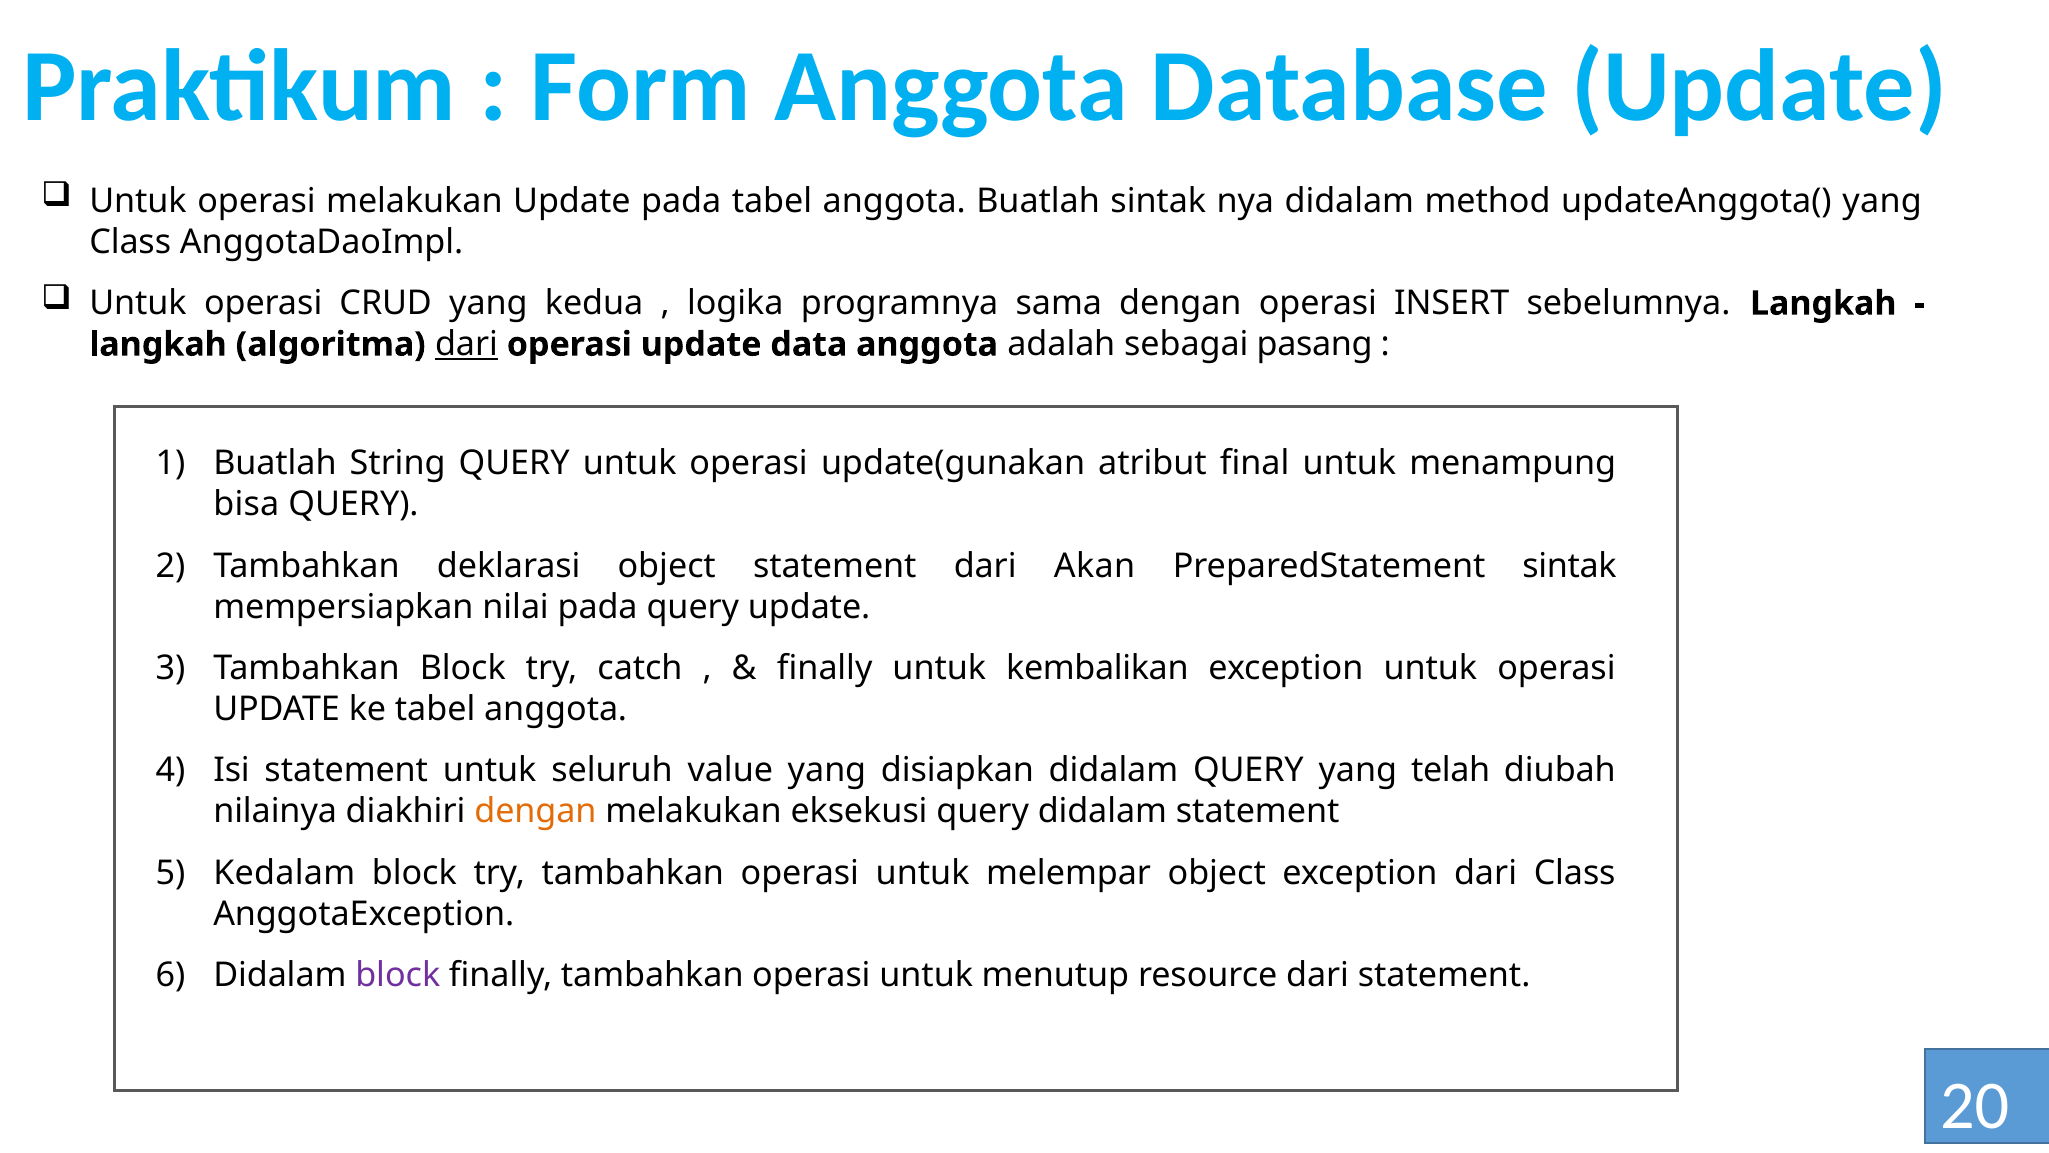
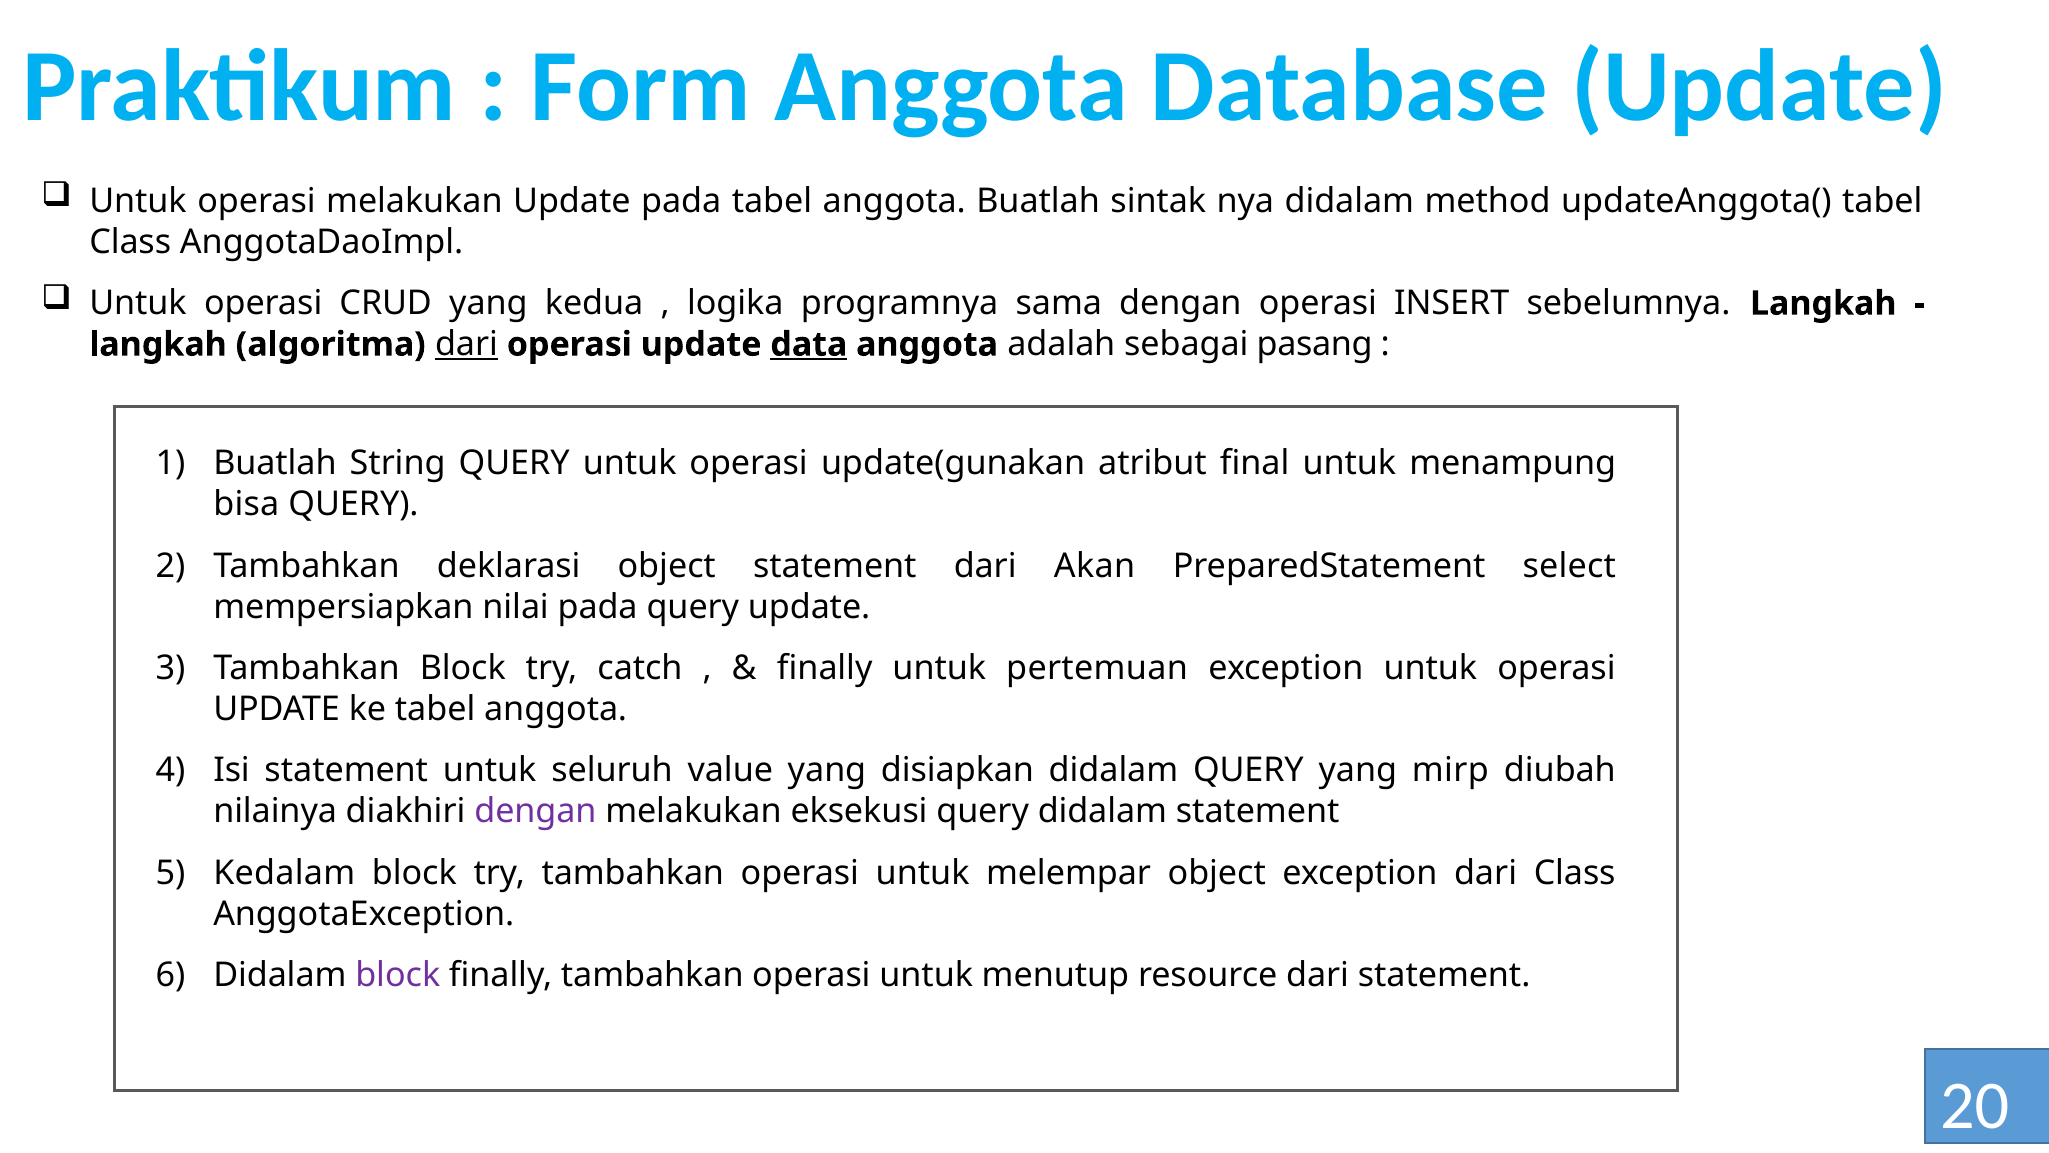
updateAnggota( yang: yang -> tabel (1882, 201)
data underline: none -> present (809, 344)
PreparedStatement sintak: sintak -> select (1569, 566)
kembalikan: kembalikan -> pertemuan (1097, 668)
telah: telah -> mirp (1450, 770)
dengan colour: orange -> purple (535, 811)
